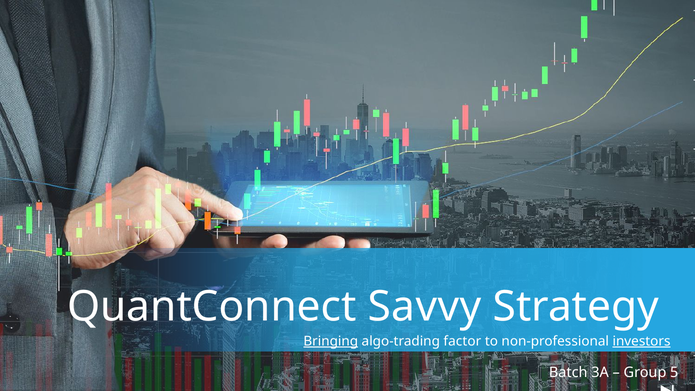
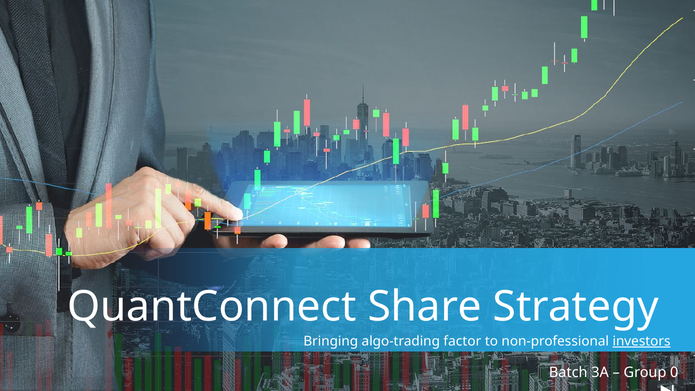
Savvy: Savvy -> Share (425, 307)
Bringing underline: present -> none (331, 341)
5: 5 -> 0 (674, 372)
